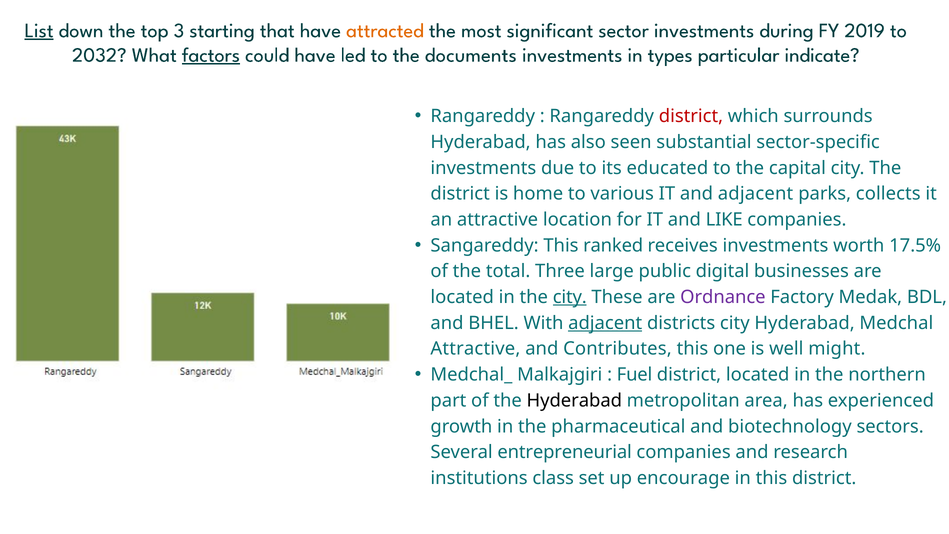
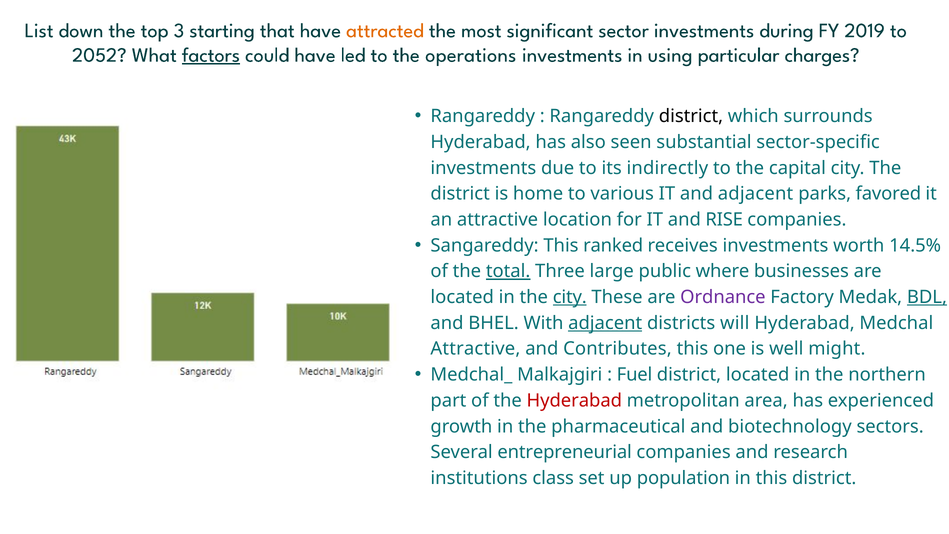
List underline: present -> none (39, 30)
2032: 2032 -> 2052 (99, 55)
documents: documents -> operations (471, 55)
types: types -> using (670, 55)
indicate: indicate -> charges (822, 55)
district colour: red -> black (691, 116)
educated: educated -> indirectly (667, 168)
collects: collects -> favored (888, 194)
LIKE: LIKE -> RISE (724, 220)
17.5%: 17.5% -> 14.5% (915, 245)
total underline: none -> present (508, 271)
digital: digital -> where (723, 271)
BDL underline: none -> present (927, 297)
districts city: city -> will (735, 323)
Hyderabad colour: black -> red (574, 400)
encourage: encourage -> population (683, 478)
